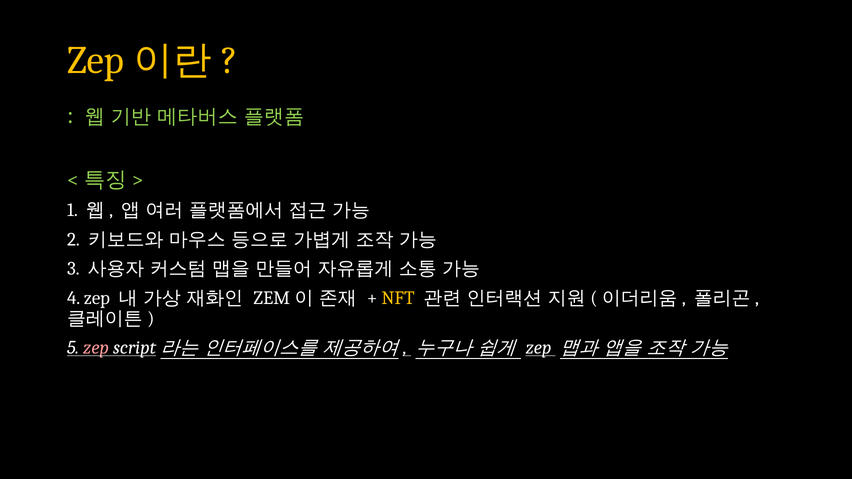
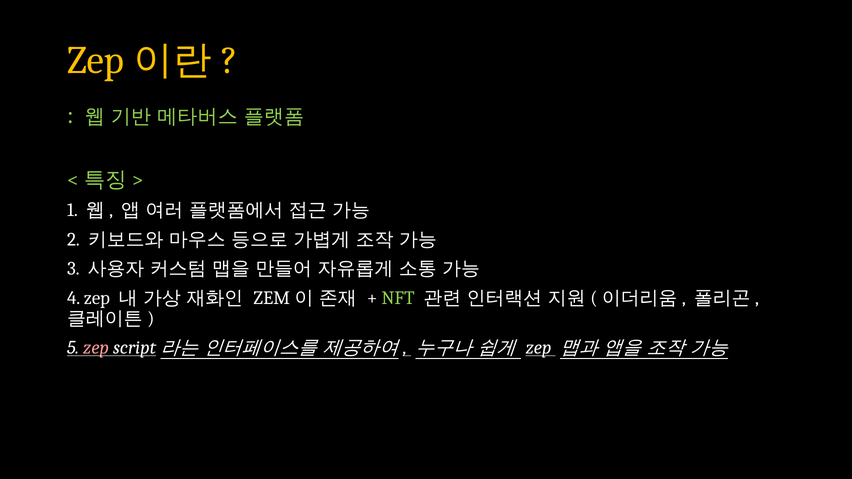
NFT colour: yellow -> light green (398, 298)
